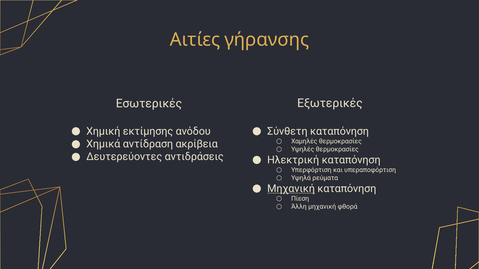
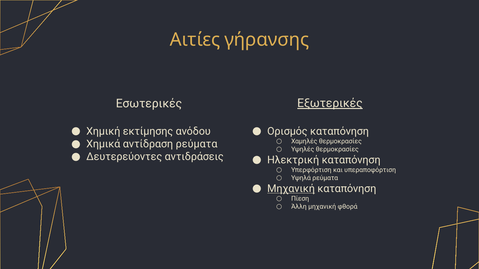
Εξωτερικές underline: none -> present (330, 104)
Σύνθετη: Σύνθετη -> Ορισμός (287, 131)
αντίδραση ακρίβεια: ακρίβεια -> ρεύματα (197, 144)
